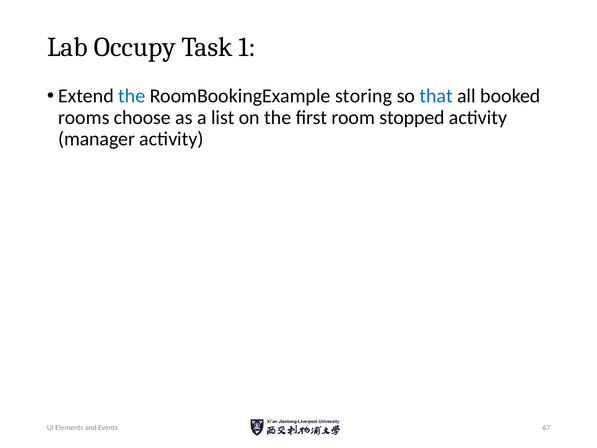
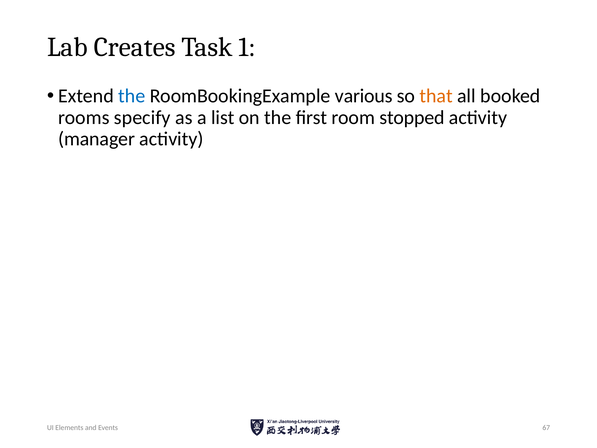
Occupy: Occupy -> Creates (135, 47)
storing: storing -> various (364, 96)
that colour: blue -> orange (436, 96)
choose: choose -> specify (142, 117)
